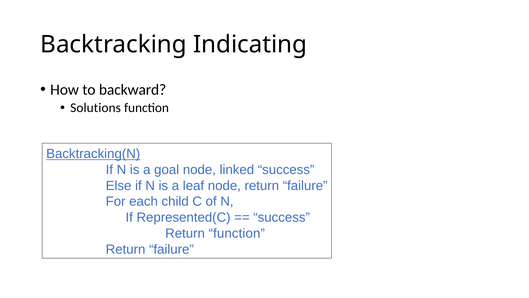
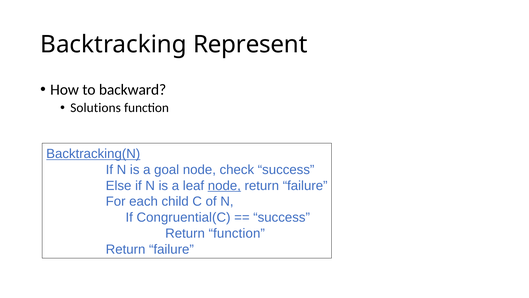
Indicating: Indicating -> Represent (250, 44)
linked: linked -> check (237, 170)
node underline: none -> present (224, 185)
Represented(C: Represented(C -> Congruential(C (184, 217)
